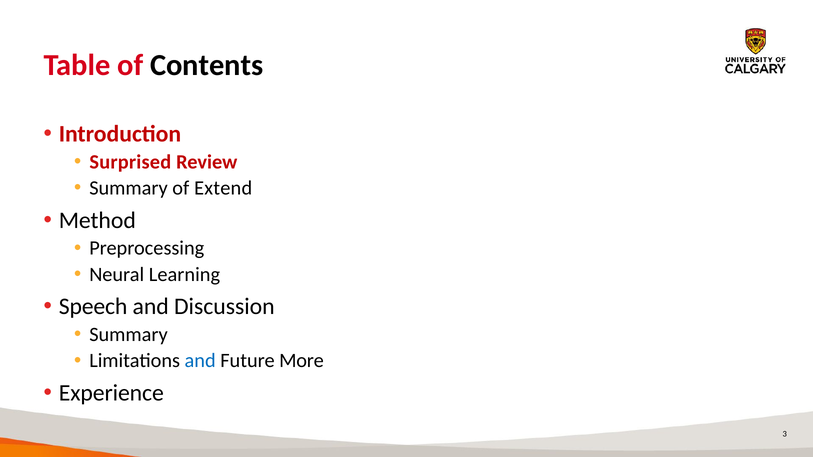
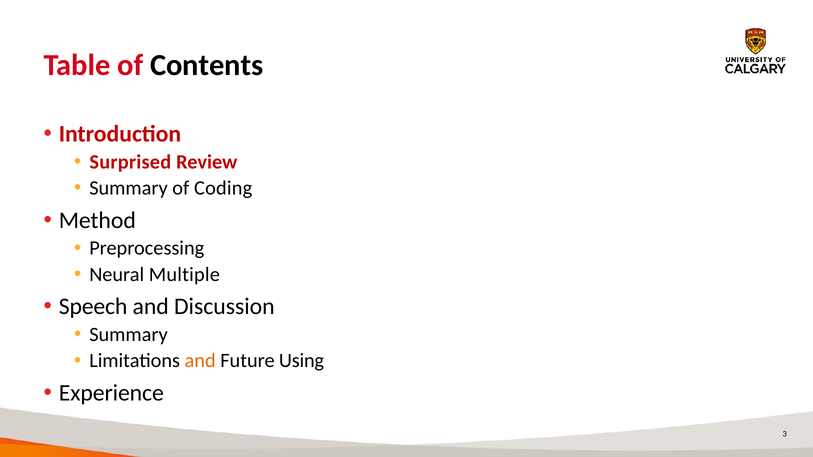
Extend: Extend -> Coding (223, 188)
Learning: Learning -> Multiple (184, 275)
and colour: blue -> orange (200, 361)
More: More -> Using (302, 361)
